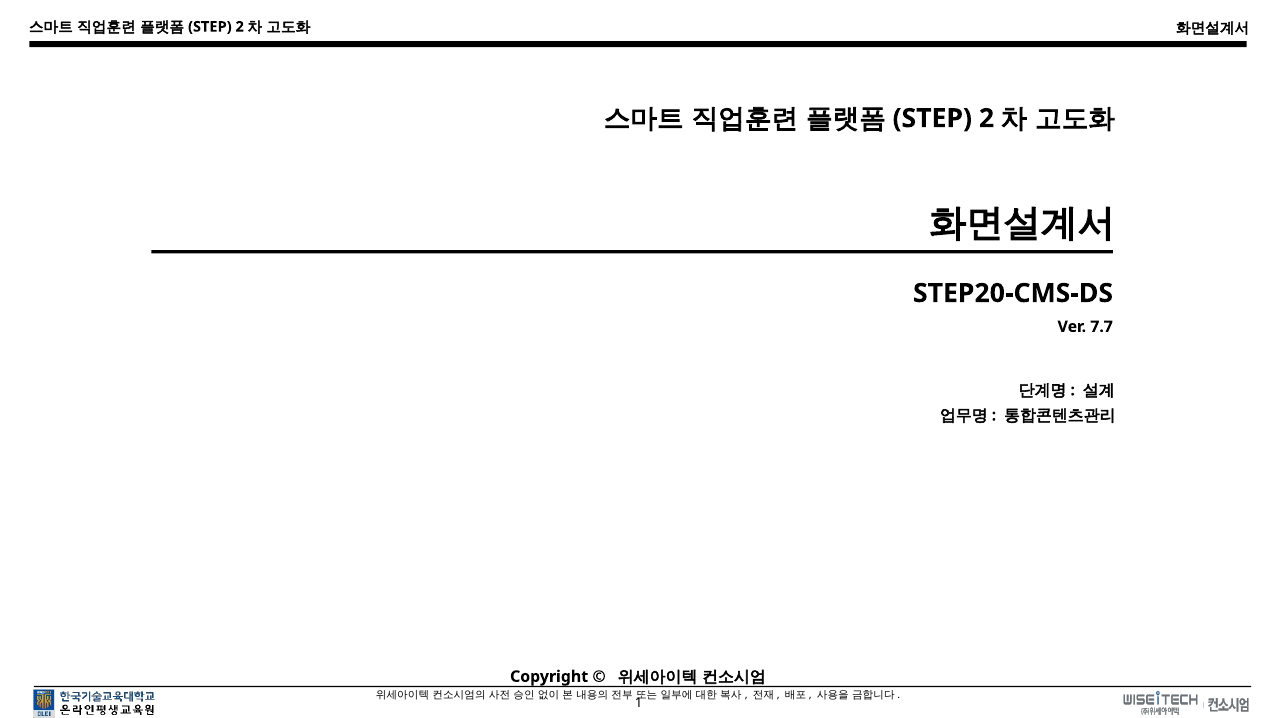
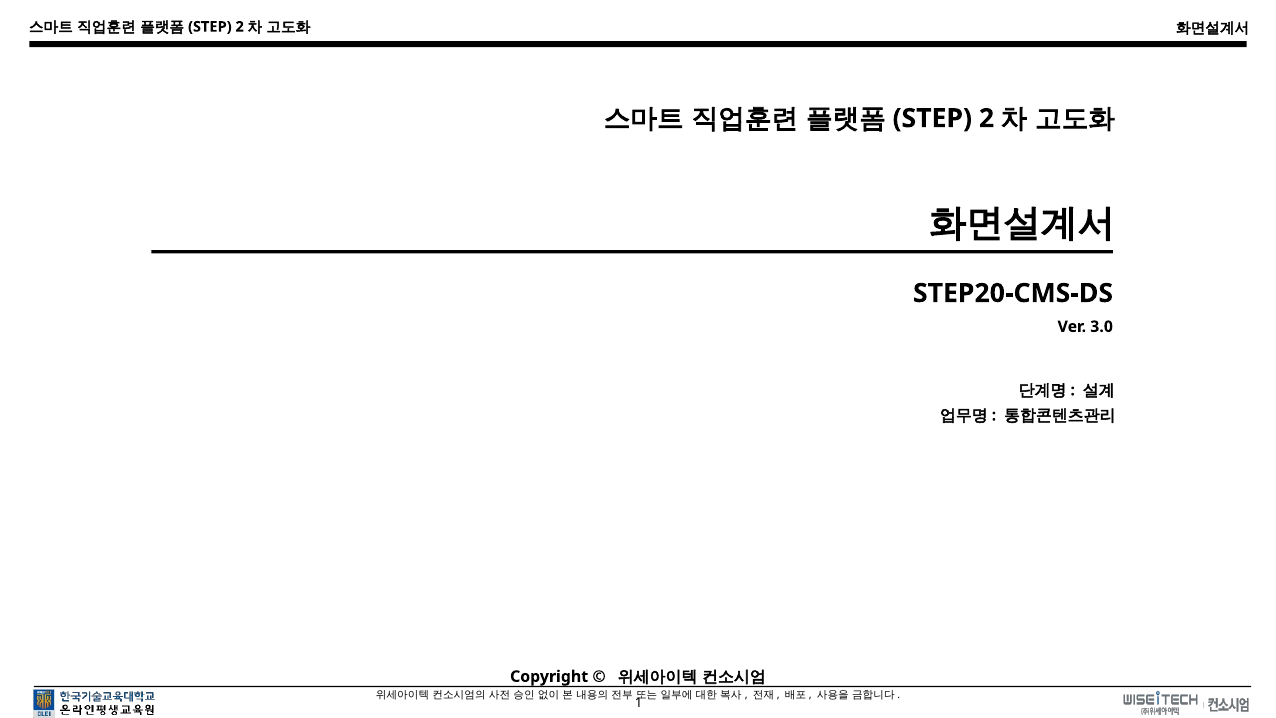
7.7: 7.7 -> 3.0 (1102, 327)
